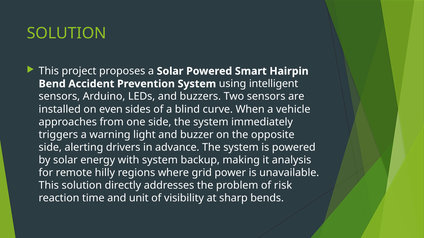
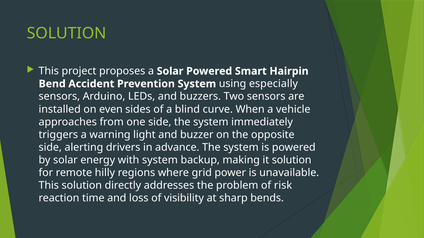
intelligent: intelligent -> especially (273, 84)
it analysis: analysis -> solution (292, 160)
unit: unit -> loss (139, 198)
